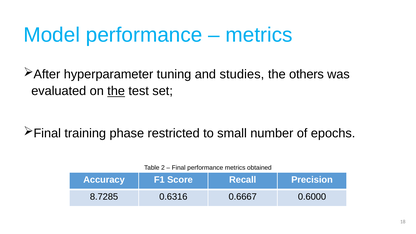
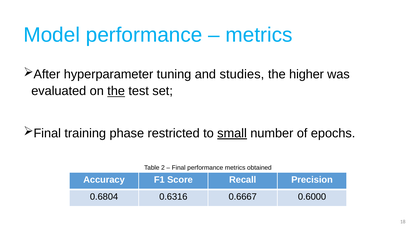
others: others -> higher (307, 74)
small underline: none -> present (232, 133)
8.7285: 8.7285 -> 0.6804 (104, 197)
